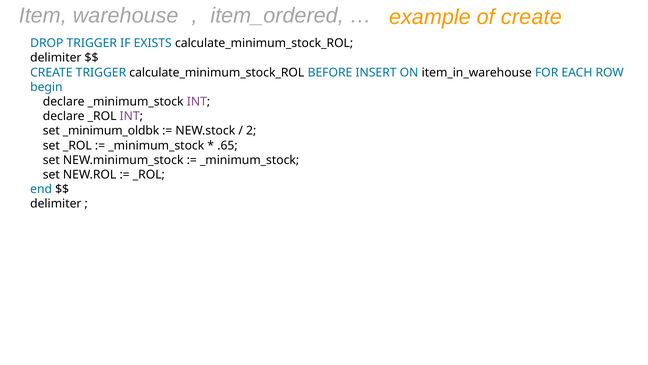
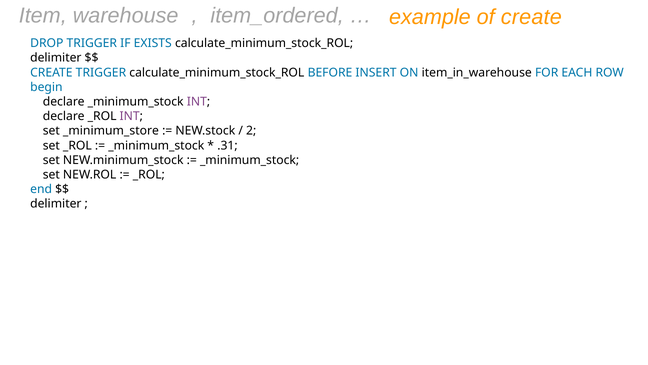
_minimum_oldbk: _minimum_oldbk -> _minimum_store (111, 131)
.65: .65 -> .31 (227, 145)
